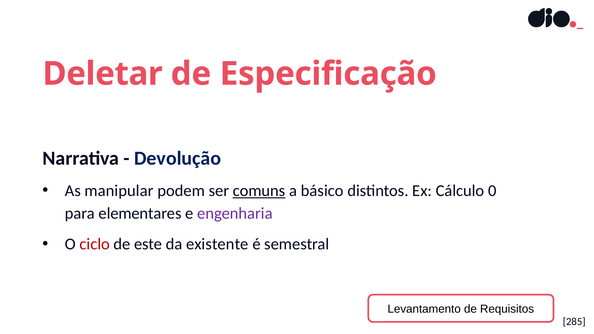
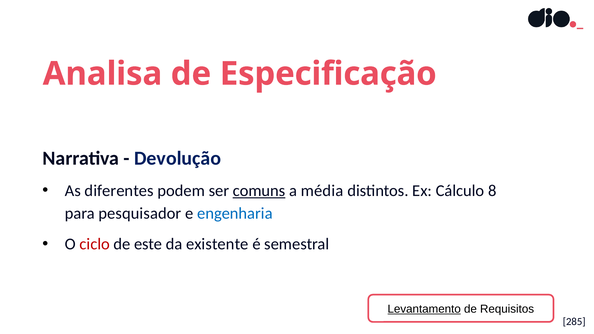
Deletar: Deletar -> Analisa (102, 74)
manipular: manipular -> diferentes (119, 191)
básico: básico -> média (322, 191)
0: 0 -> 8 (492, 191)
elementares: elementares -> pesquisador (140, 213)
engenharia colour: purple -> blue (235, 213)
Levantamento underline: none -> present (424, 309)
